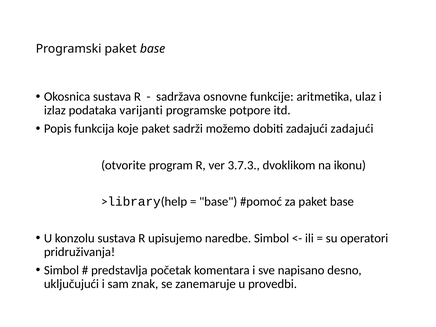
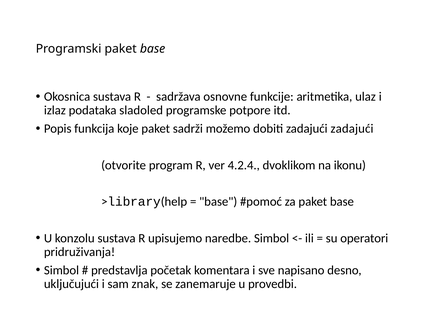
varijanti: varijanti -> sladoled (141, 110)
3.7.3: 3.7.3 -> 4.2.4 (244, 165)
